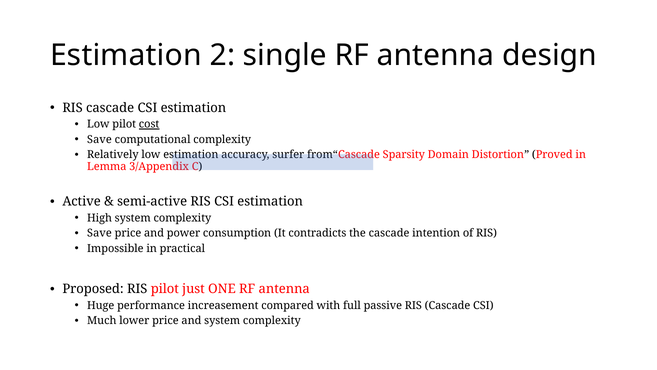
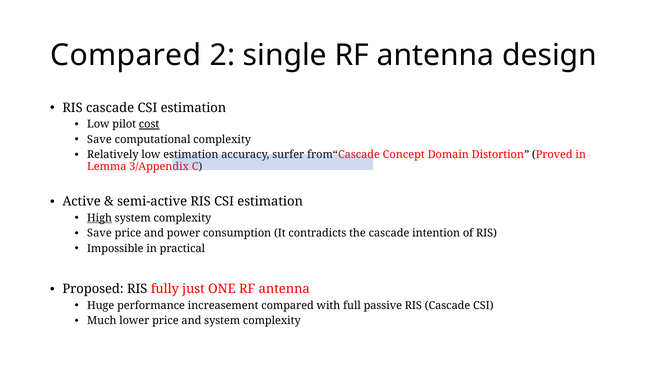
Estimation: Estimation -> Compared (126, 55)
Sparsity: Sparsity -> Concept (404, 155)
High underline: none -> present (100, 218)
RIS pilot: pilot -> fully (165, 289)
